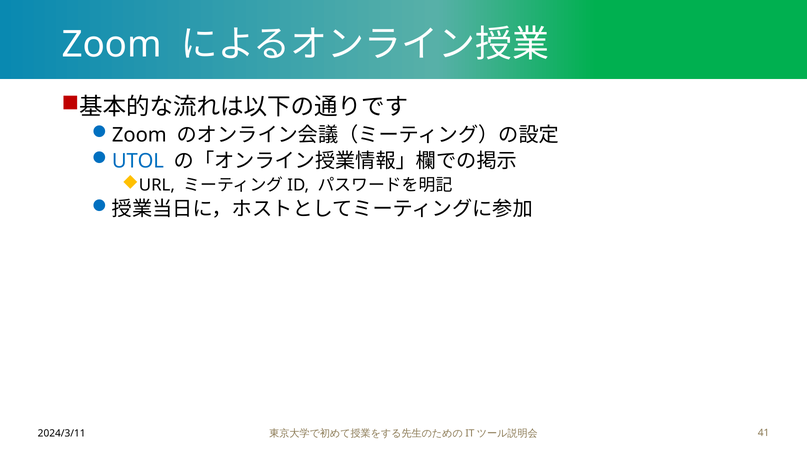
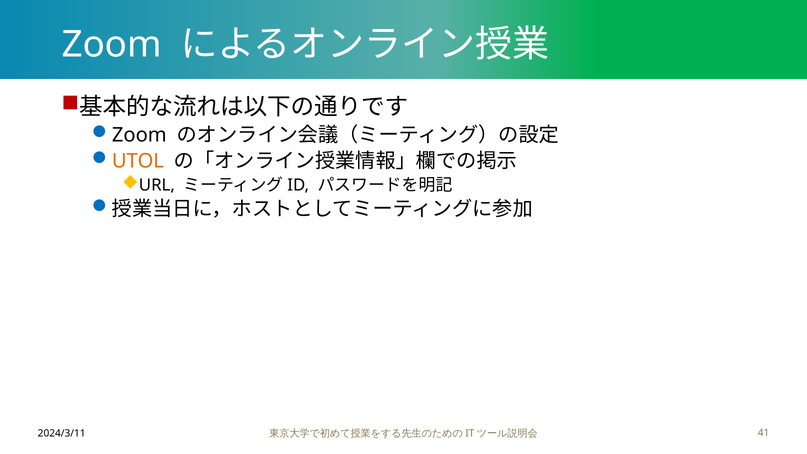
UTOL colour: blue -> orange (138, 161)
